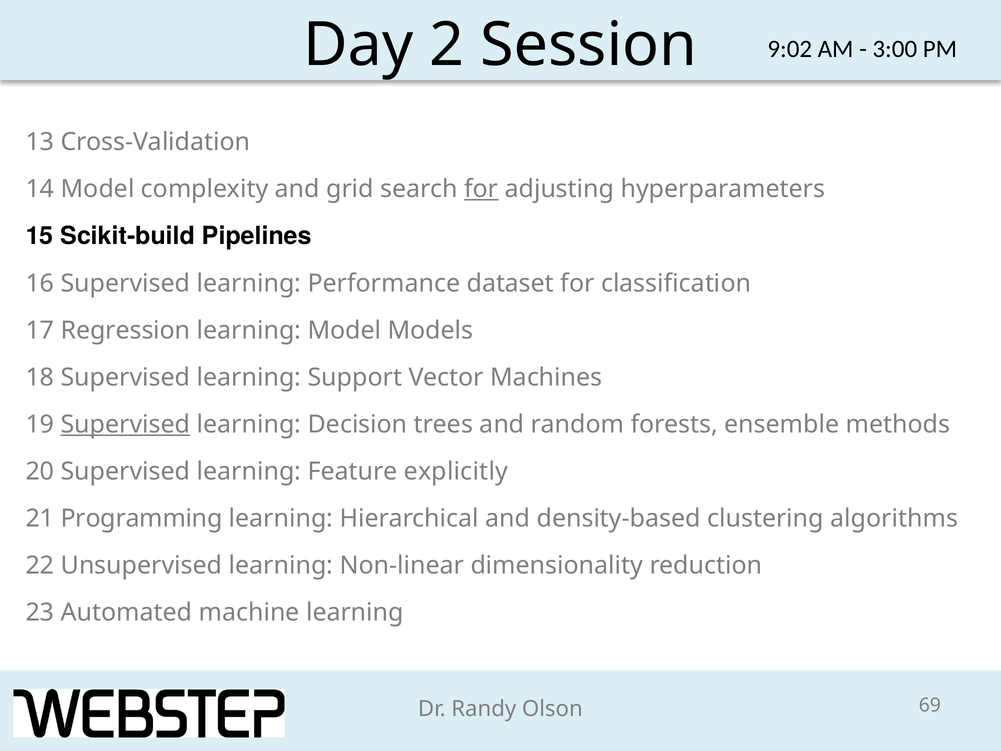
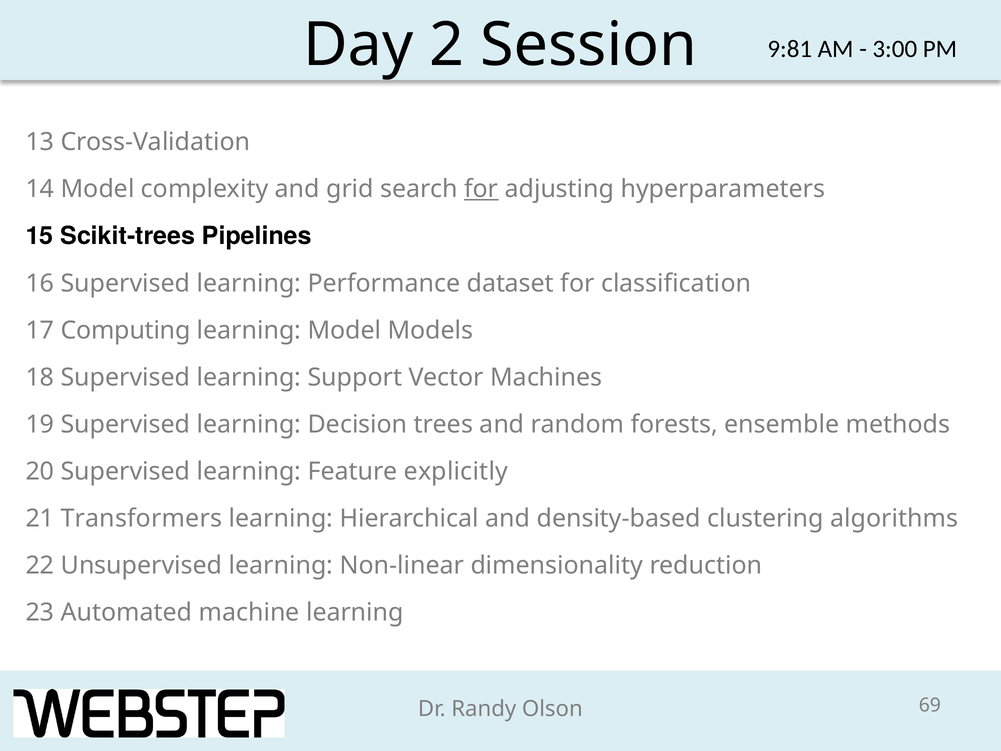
9:02: 9:02 -> 9:81 (790, 49)
Scikit-build: Scikit-build -> Scikit-trees (128, 236)
Regression: Regression -> Computing (126, 330)
Supervised underline: present -> none (125, 424)
Programming: Programming -> Transformers (141, 518)
